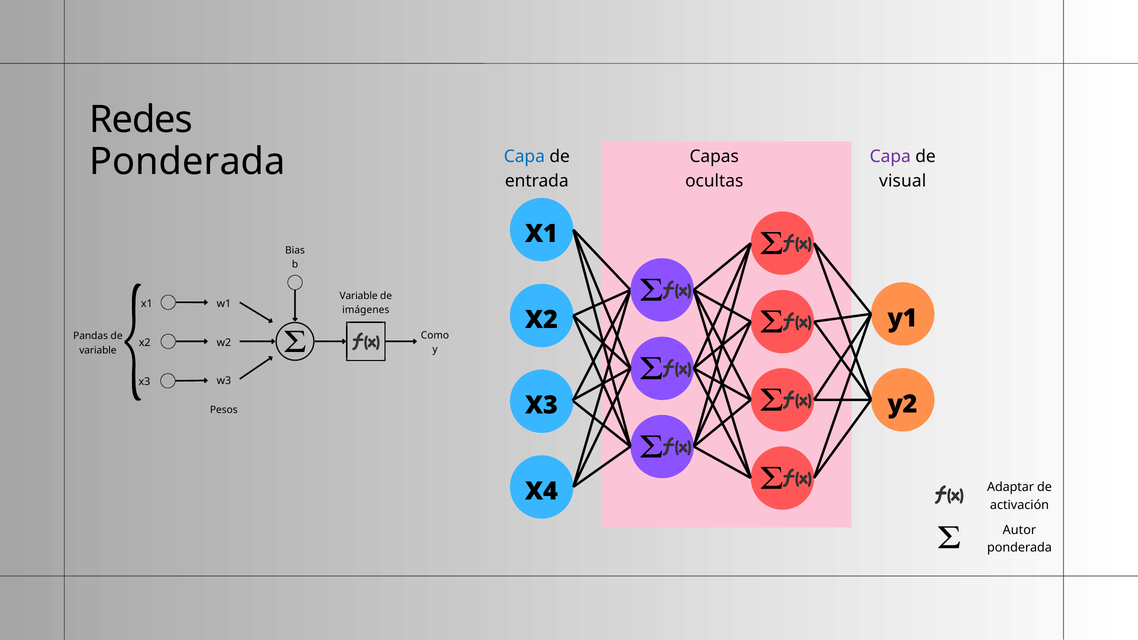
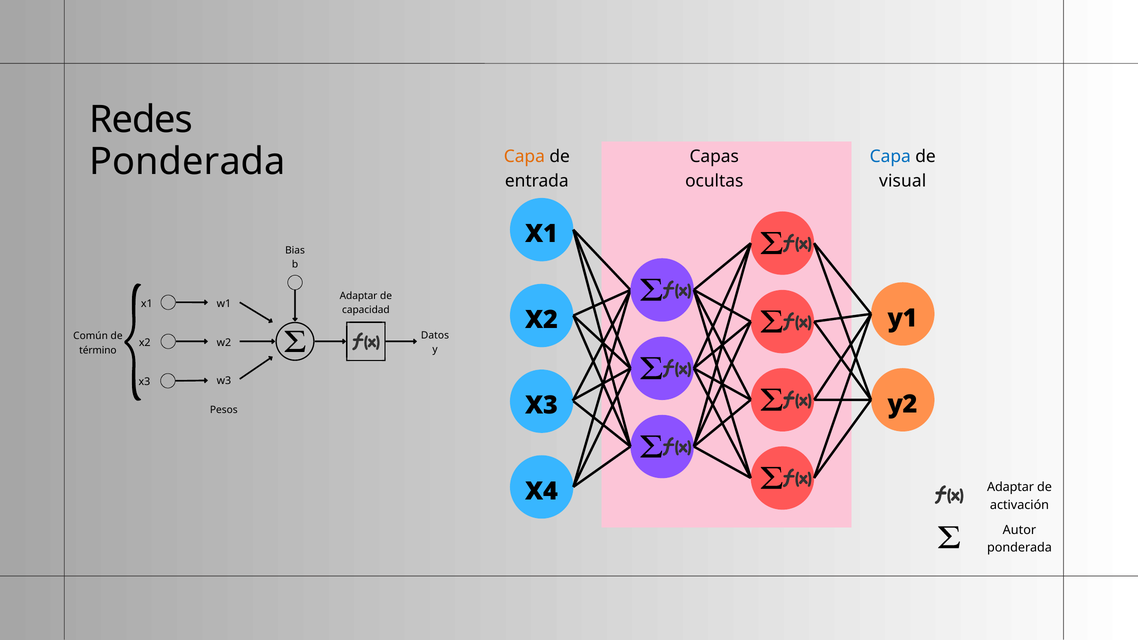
Capa colour: blue -> orange (524, 157)
Capa colour: purple -> blue (890, 157)
Variable: Variable -> Adaptar (359, 296)
imágenes: imágenes -> capacidad (366, 310)
Como: Como -> Datos (435, 335)
Pandas: Pandas -> Común (91, 336)
variable: variable -> término (98, 350)
